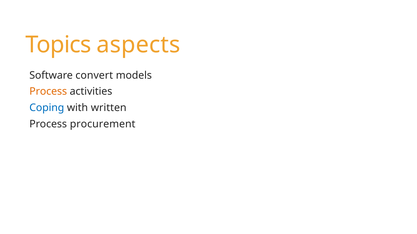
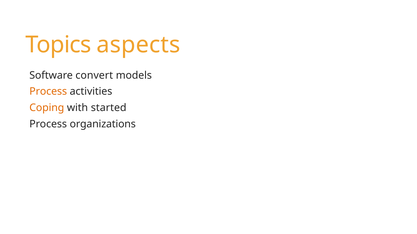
Coping colour: blue -> orange (47, 108)
written: written -> started (109, 108)
procurement: procurement -> organizations (103, 124)
